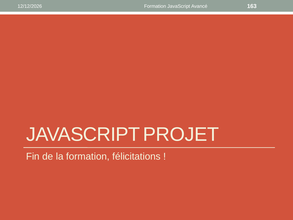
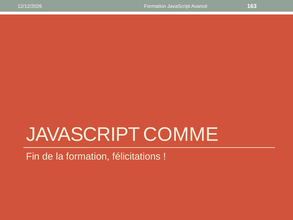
PROJET: PROJET -> COMME (181, 134)
